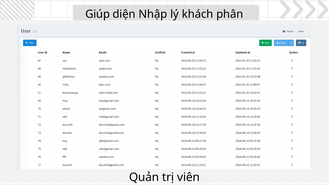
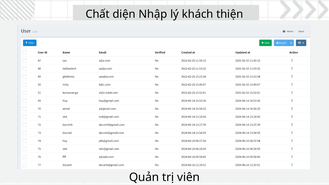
Giúp: Giúp -> Chất (98, 14)
phân: phân -> thiện (230, 14)
